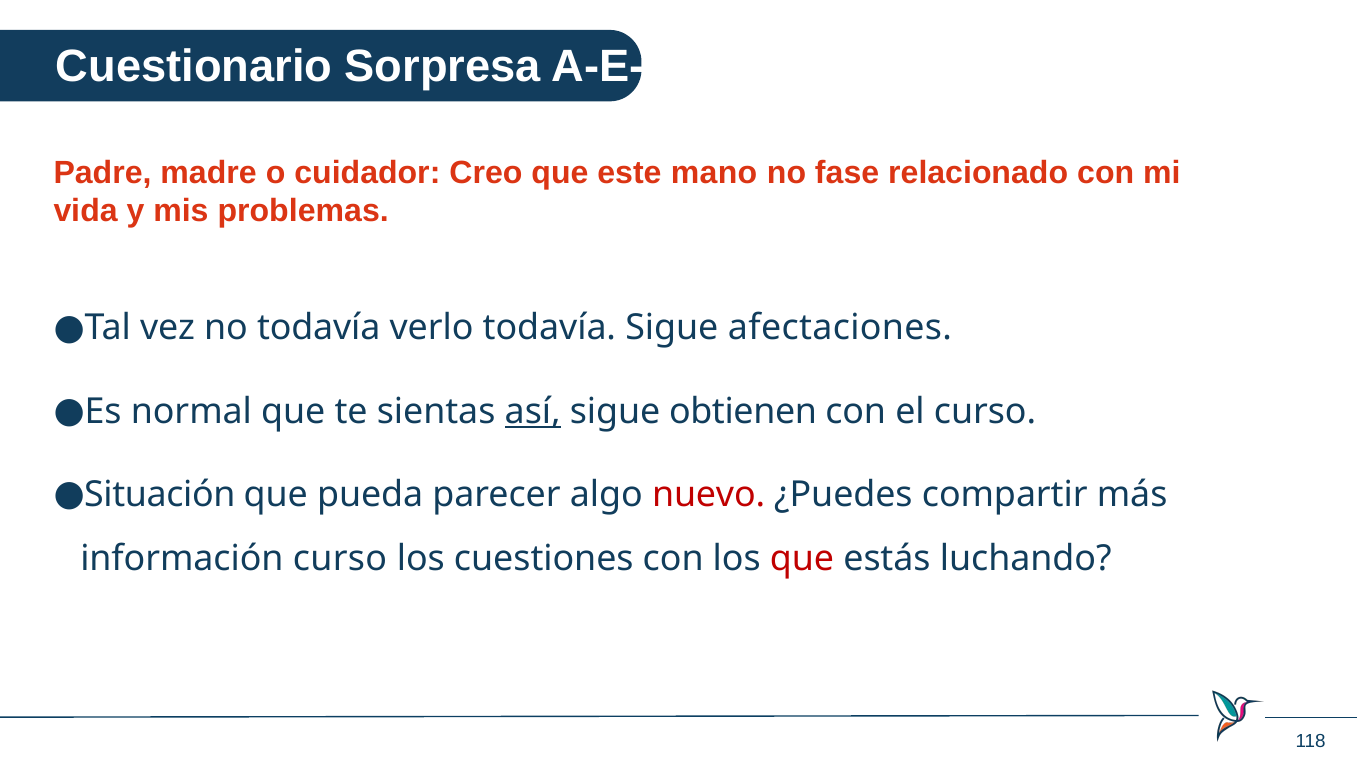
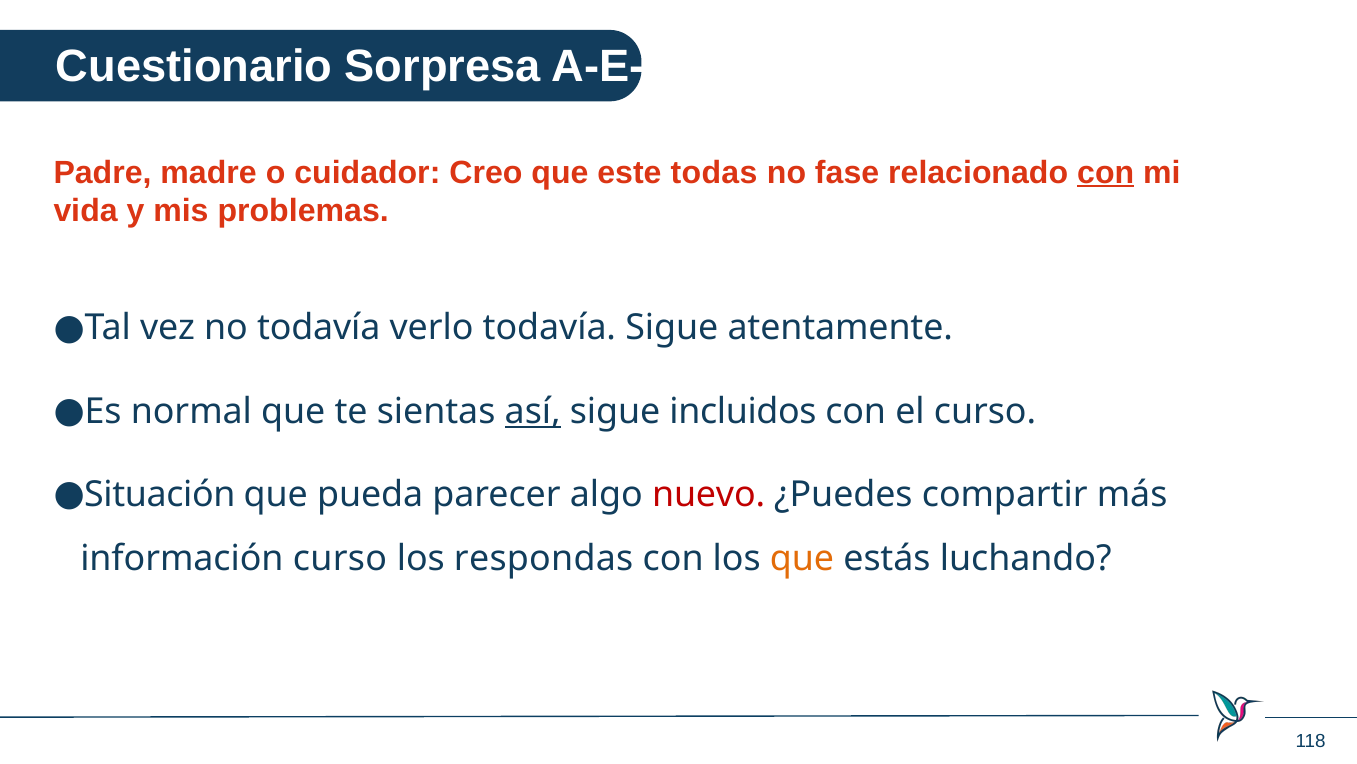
mano: mano -> todas (714, 172)
con underline: none -> present (1106, 172)
afectaciones: afectaciones -> atentamente (840, 328)
obtienen: obtienen -> incluidos (743, 411)
cuestiones: cuestiones -> respondas (544, 559)
que colour: red -> orange (802, 559)
